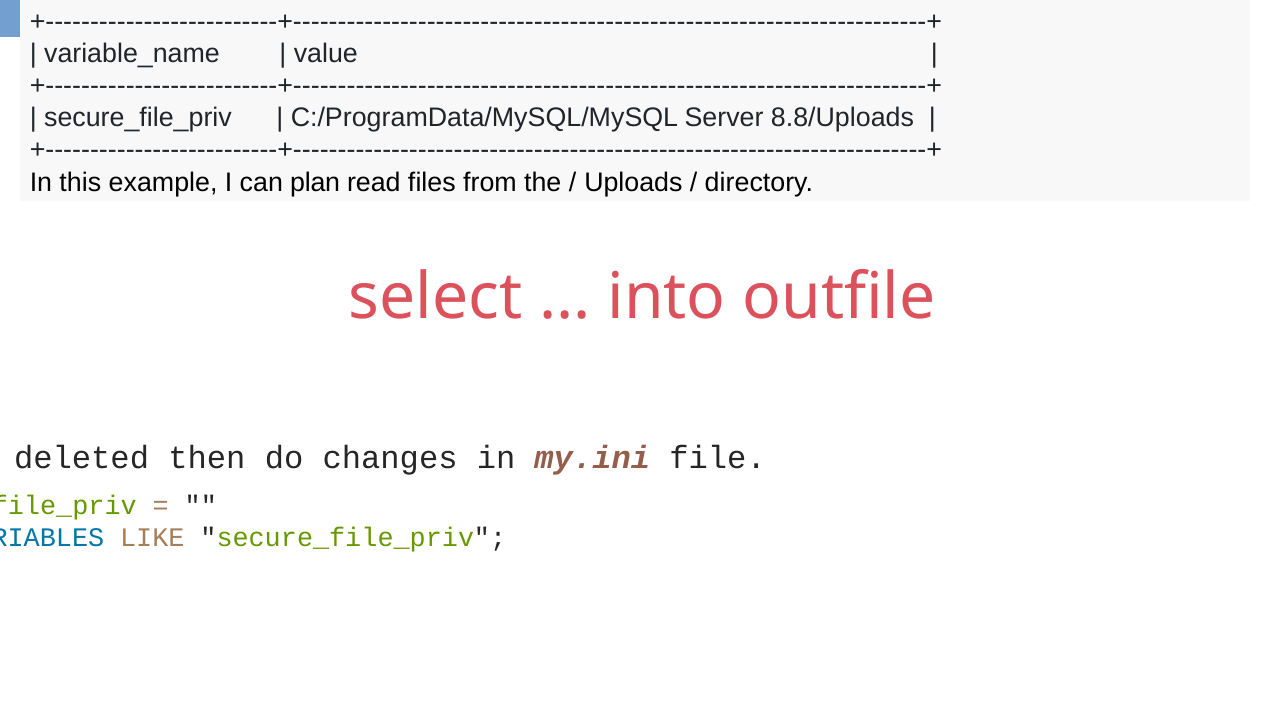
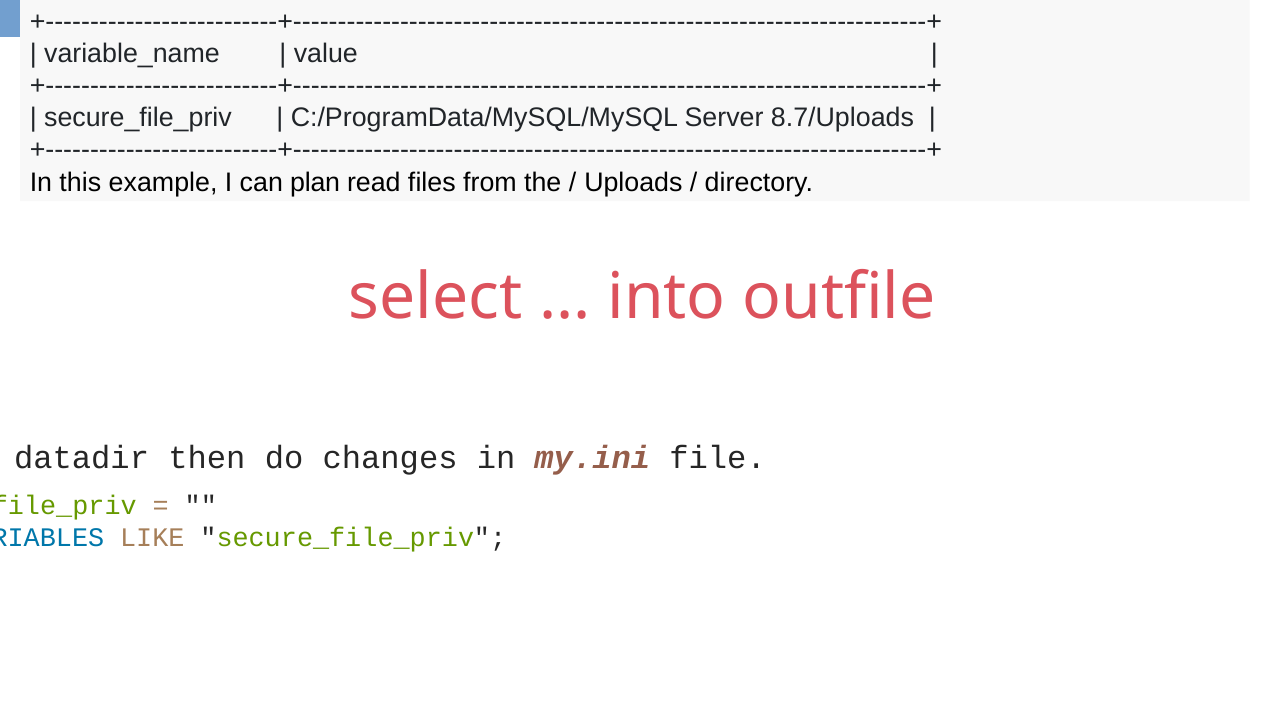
8.8/Uploads: 8.8/Uploads -> 8.7/Uploads (842, 118)
deleted: deleted -> datadir (82, 457)
